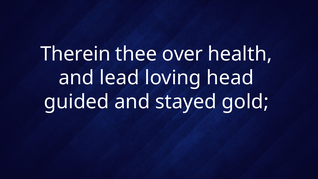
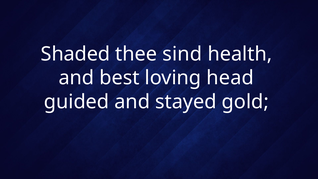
Therein: Therein -> Shaded (75, 54)
over: over -> sind (182, 54)
lead: lead -> best (119, 78)
